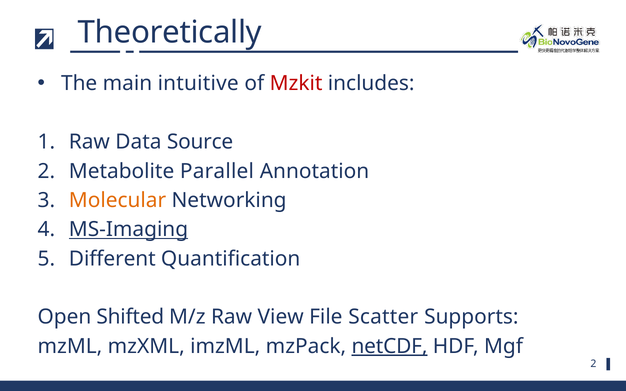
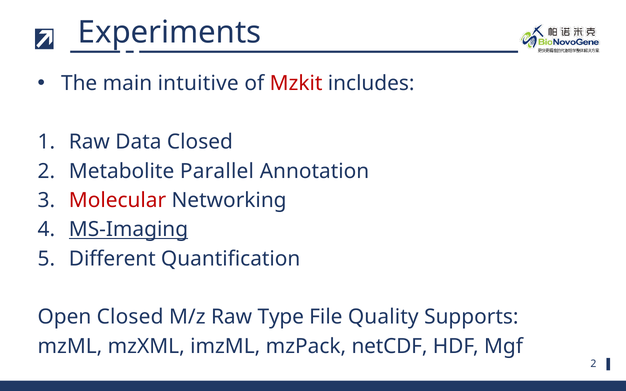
Theoretically: Theoretically -> Experiments (170, 33)
Data Source: Source -> Closed (200, 142)
Molecular colour: orange -> red (118, 200)
Open Shifted: Shifted -> Closed (130, 317)
View: View -> Type (281, 317)
Scatter: Scatter -> Quality (383, 317)
netCDF underline: present -> none (390, 346)
